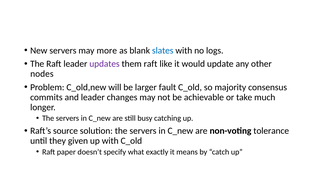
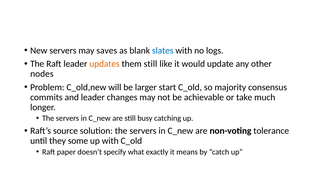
more: more -> saves (107, 50)
updates colour: purple -> orange (104, 64)
them raft: raft -> still (151, 64)
fault: fault -> start (167, 87)
given: given -> some (78, 141)
